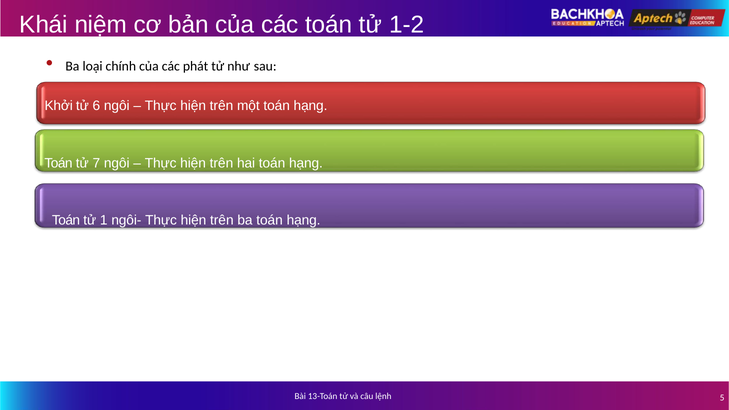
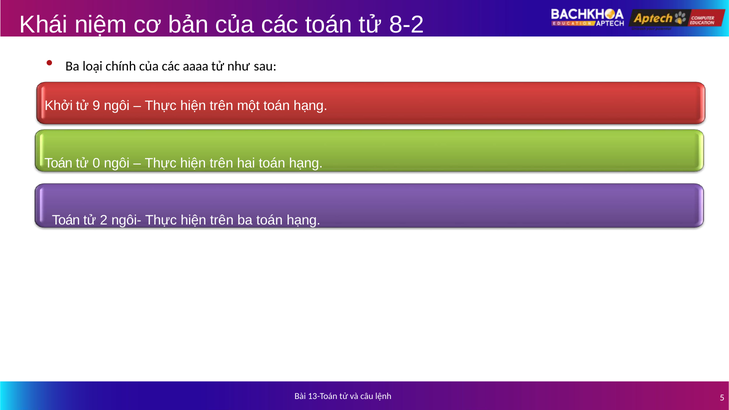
1-2: 1-2 -> 8-2 (407, 25)
phát: phát -> aaaa (196, 66)
6: 6 -> 9 (96, 106)
7: 7 -> 0 (96, 163)
1: 1 -> 2 (104, 220)
